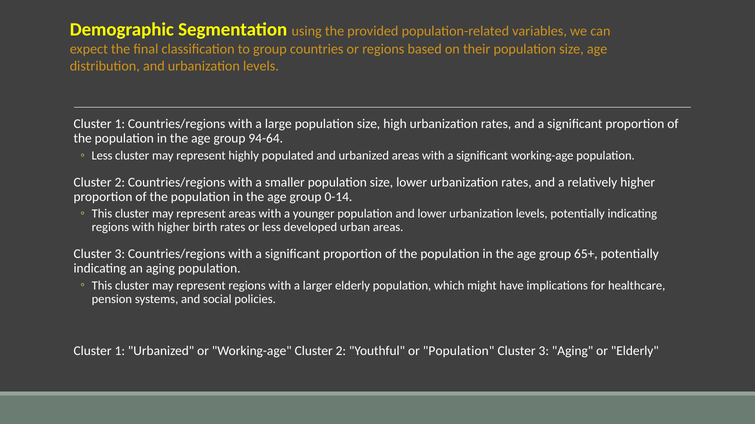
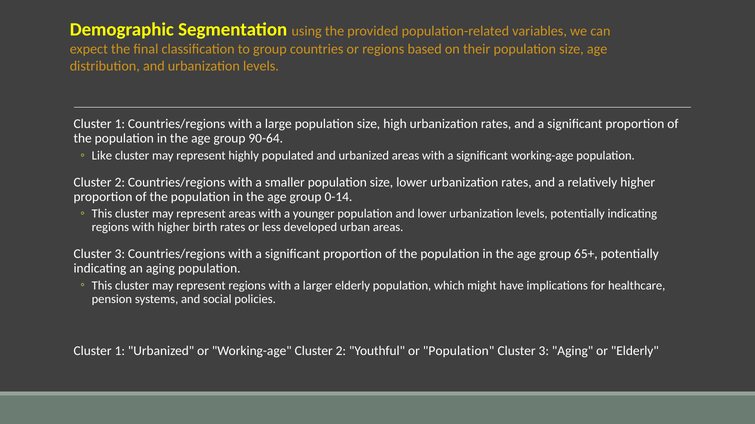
94-64: 94-64 -> 90-64 (266, 139)
Less: Less -> Like (102, 156)
